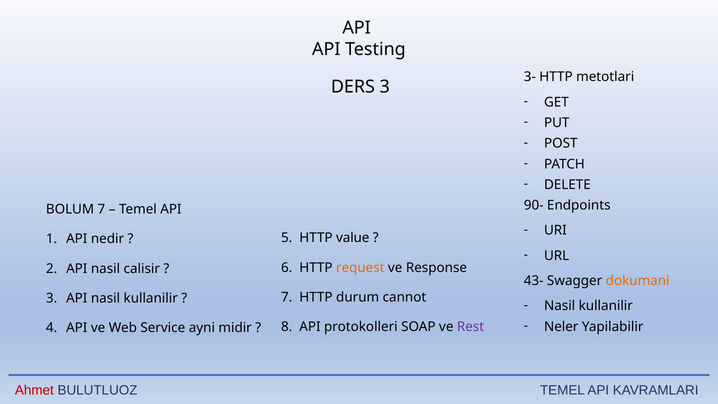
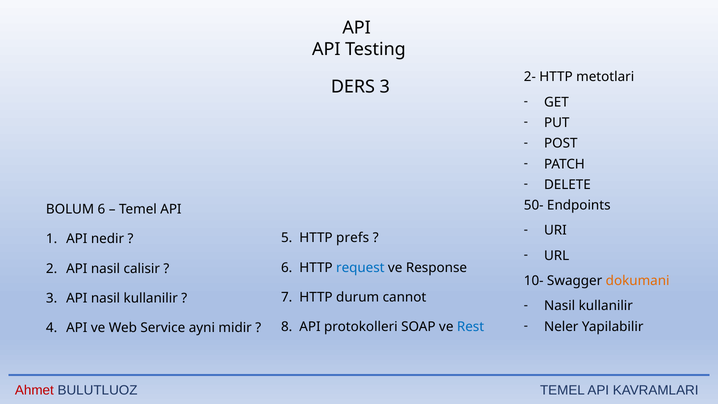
3-: 3- -> 2- (530, 77)
90-: 90- -> 50- (534, 205)
BOLUM 7: 7 -> 6 (101, 209)
value: value -> prefs (353, 238)
request colour: orange -> blue (360, 267)
43-: 43- -> 10- (534, 281)
Rest colour: purple -> blue (471, 327)
